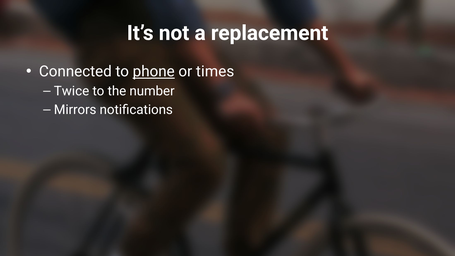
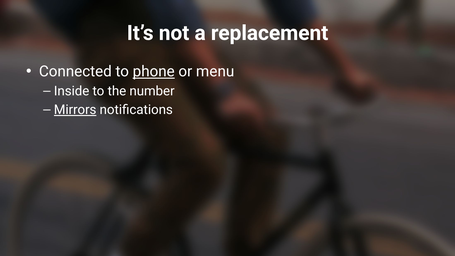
times: times -> menu (215, 72)
Twice: Twice -> Inside (72, 91)
Mirrors underline: none -> present (75, 110)
